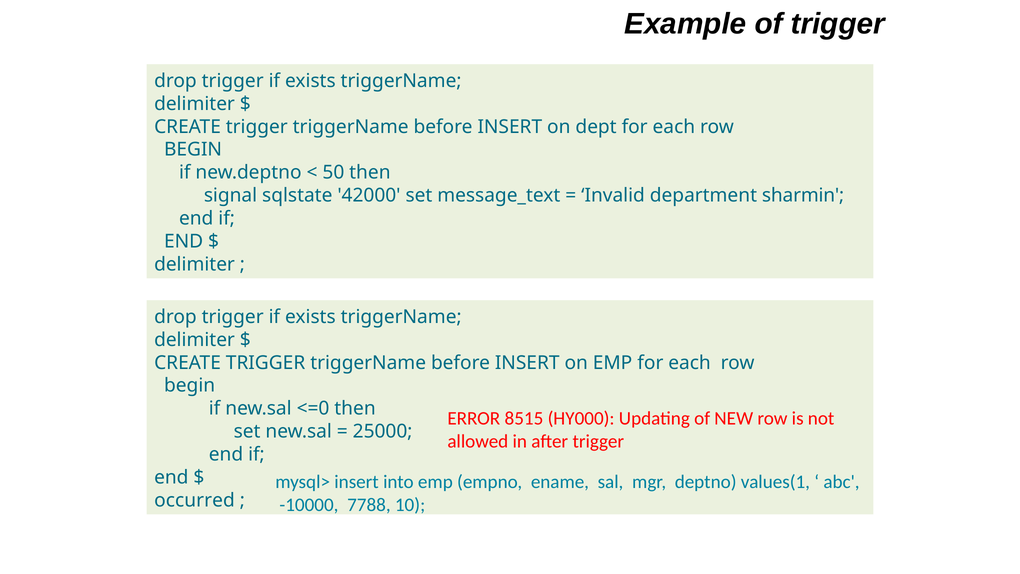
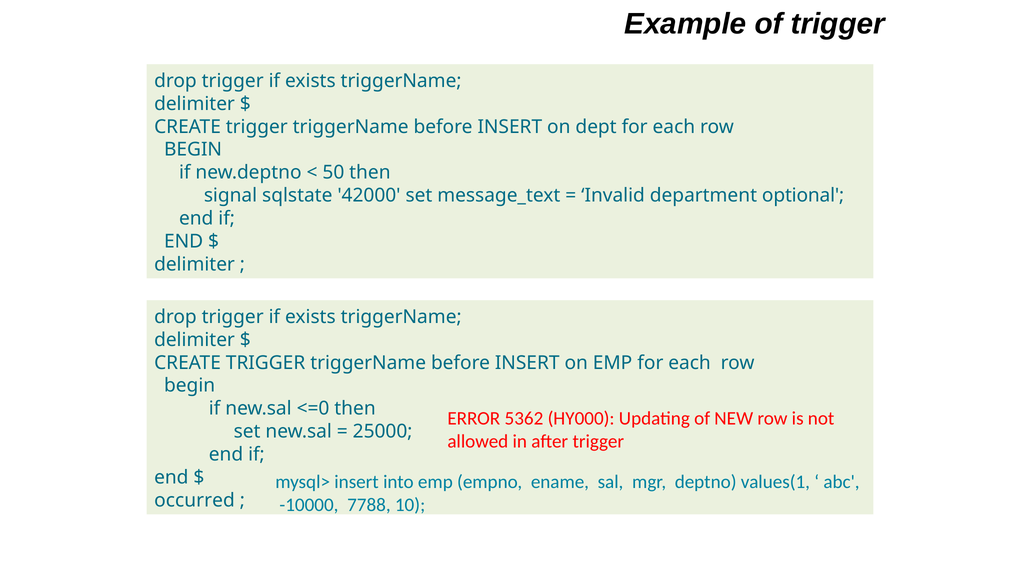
sharmin: sharmin -> optional (803, 196)
8515: 8515 -> 5362 (524, 418)
